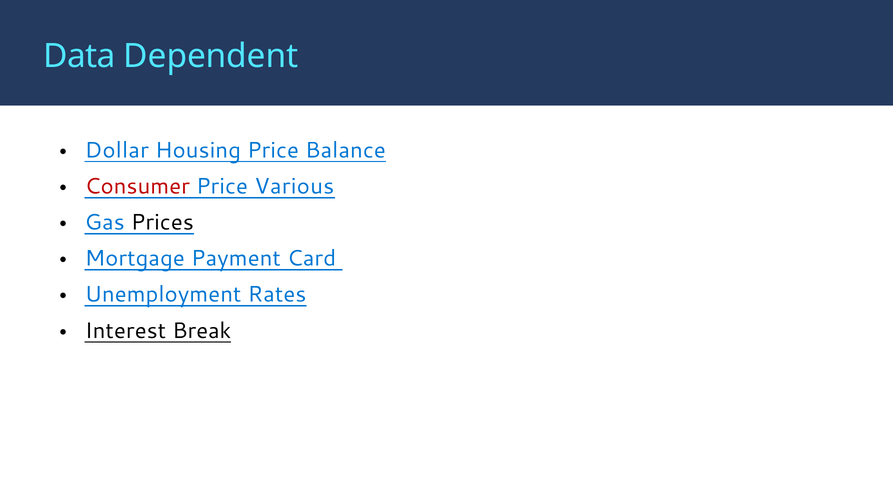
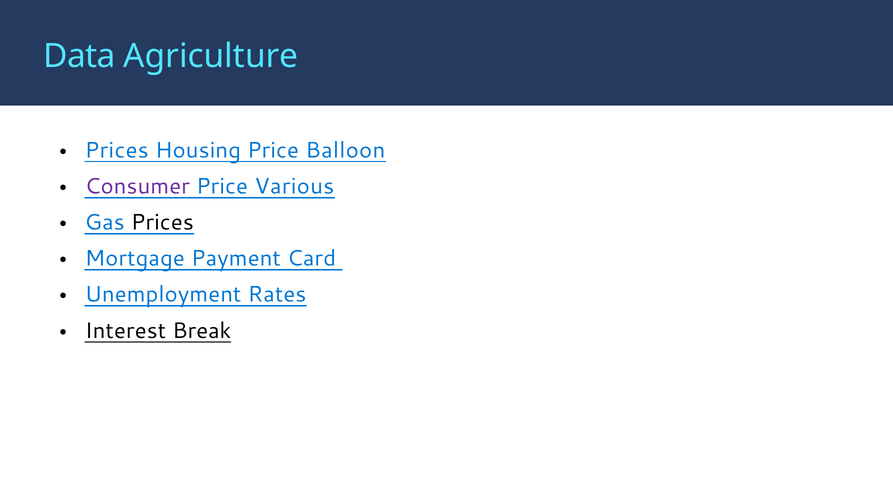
Dependent: Dependent -> Agriculture (211, 56)
Dollar: Dollar -> Prices (117, 150)
Balance: Balance -> Balloon (345, 150)
Consumer colour: red -> purple (137, 186)
